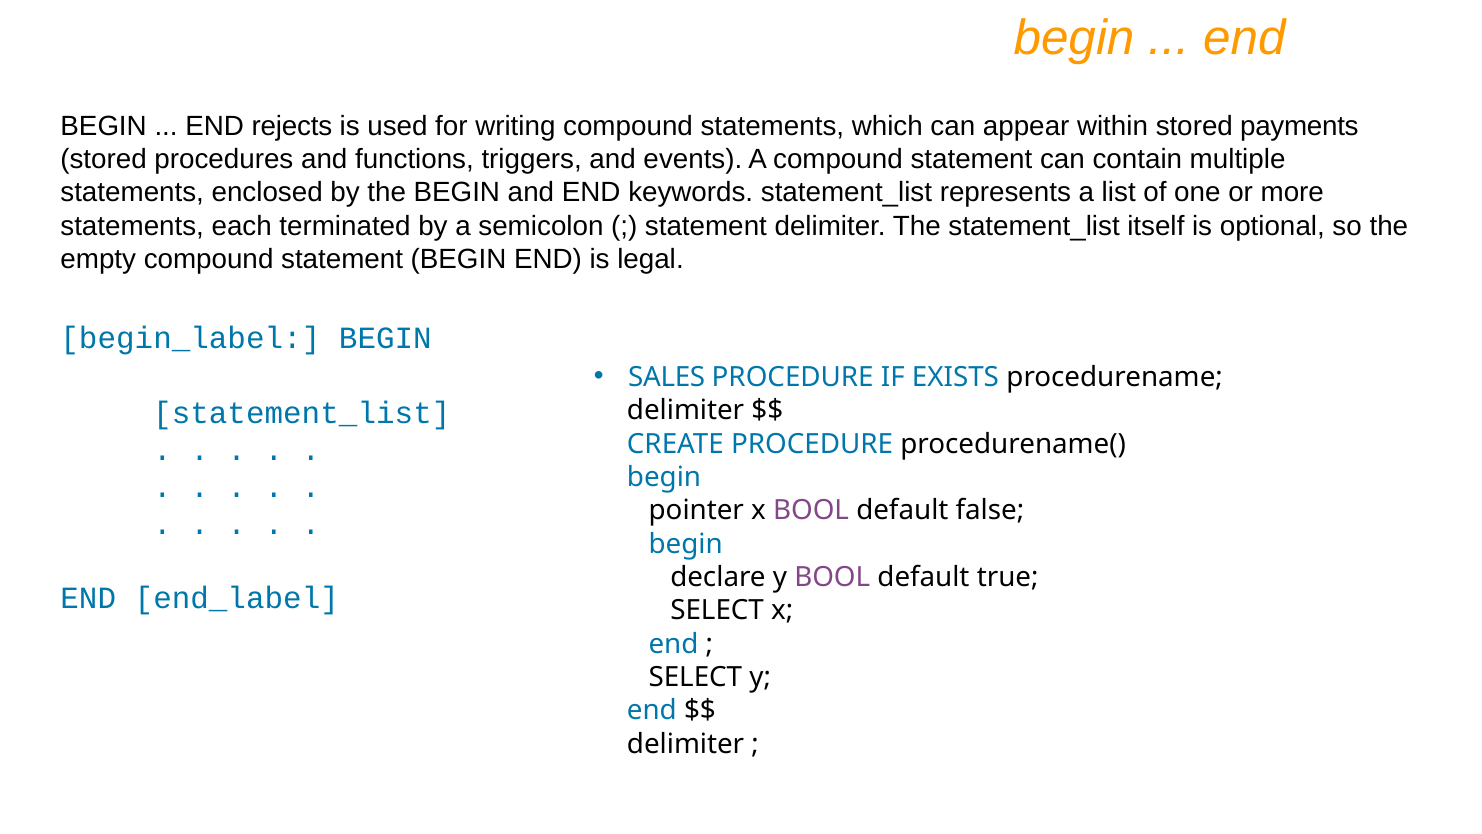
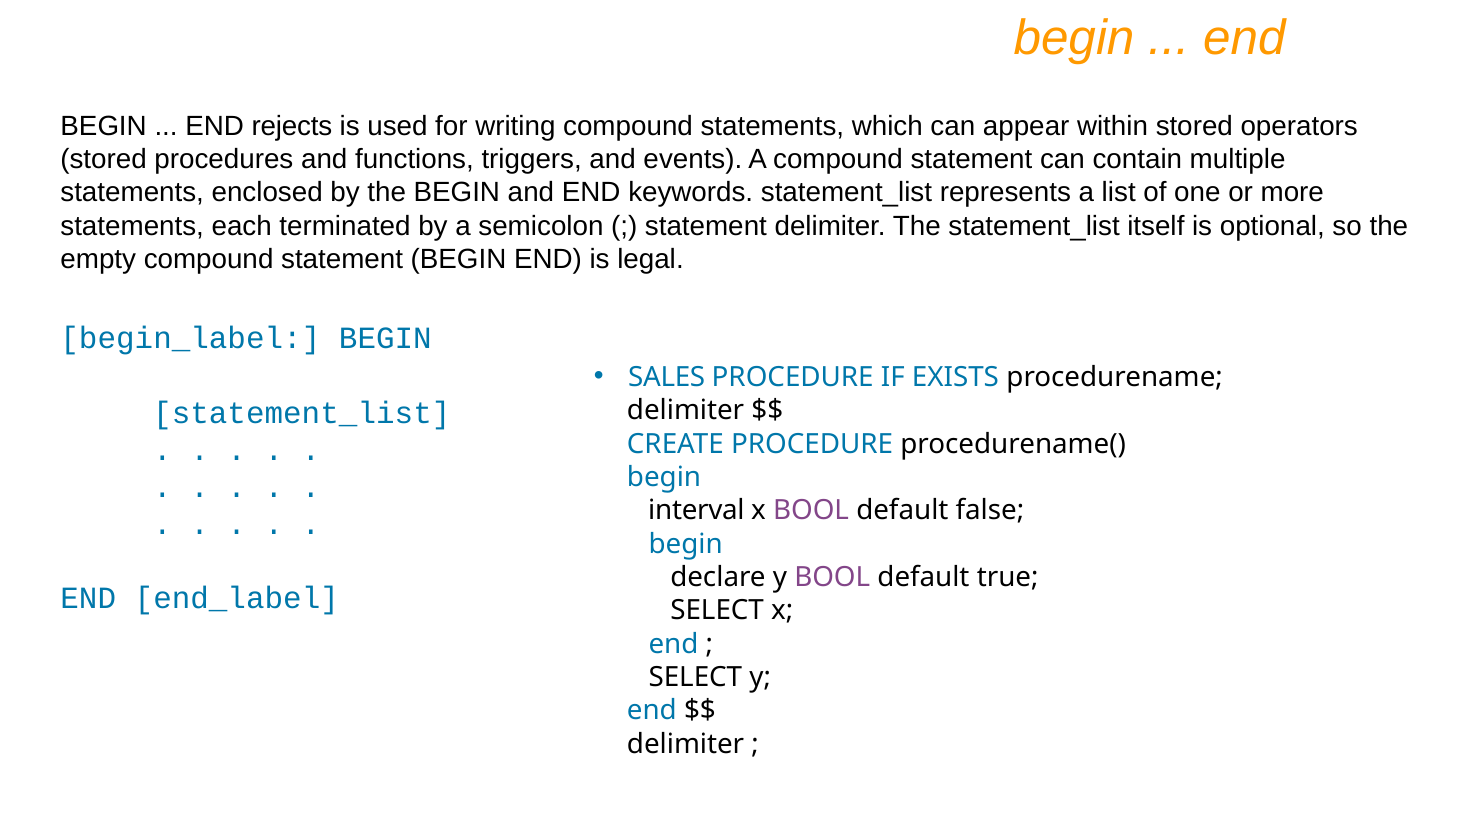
payments: payments -> operators (1299, 126)
pointer: pointer -> interval (696, 510)
